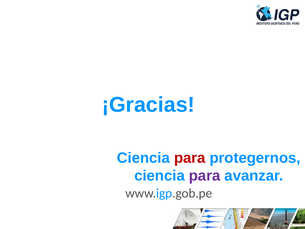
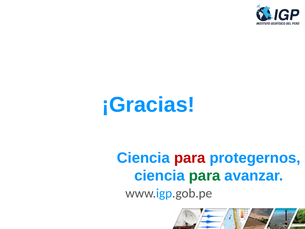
para colour: purple -> green (205, 176)
